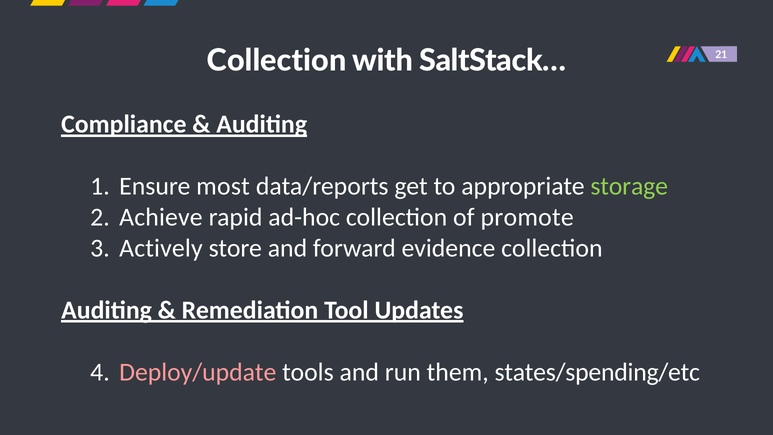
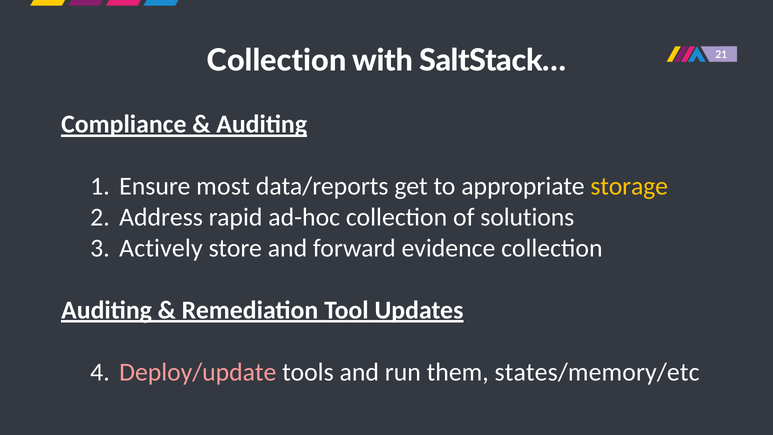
storage colour: light green -> yellow (629, 186)
Achieve: Achieve -> Address (161, 217)
promote: promote -> solutions (527, 217)
states/spending/etc: states/spending/etc -> states/memory/etc (597, 372)
